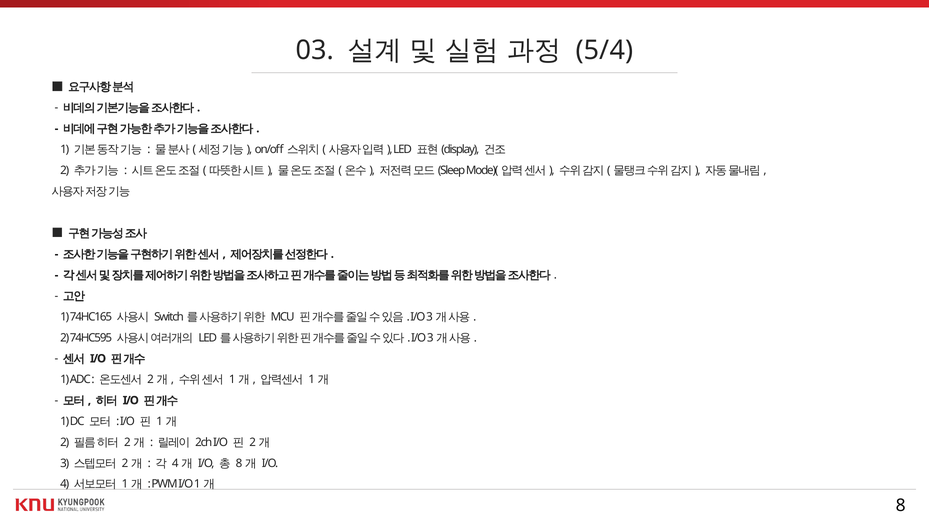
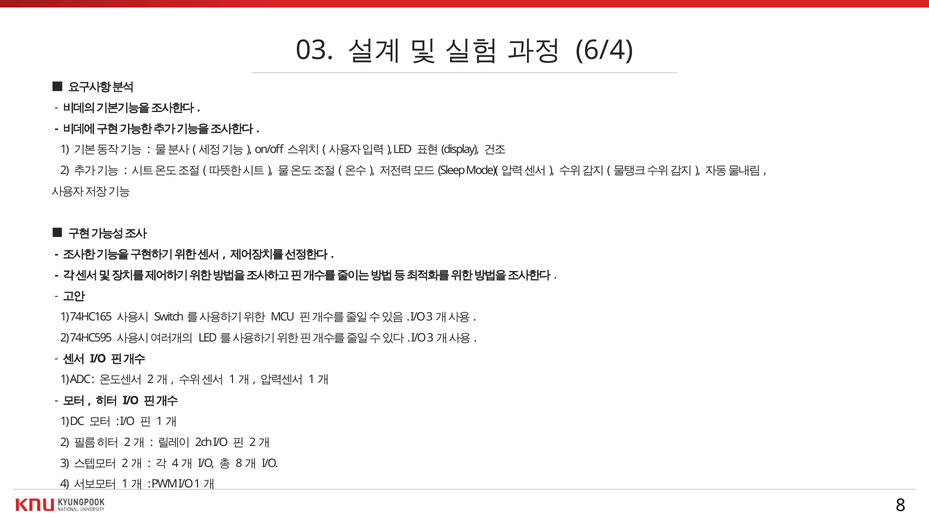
5/4: 5/4 -> 6/4 (605, 50)
